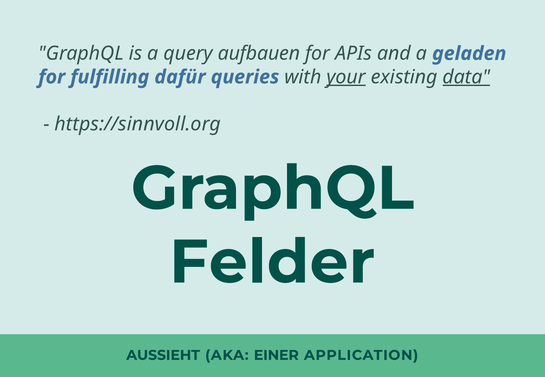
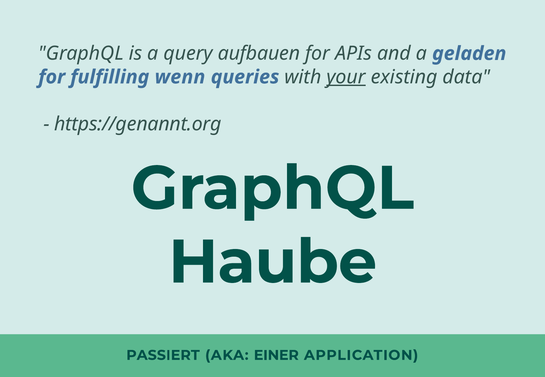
dafür: dafür -> wenn (180, 77)
data underline: present -> none (466, 77)
https://sinnvoll.org: https://sinnvoll.org -> https://genannt.org (138, 124)
Felder: Felder -> Haube (273, 262)
AUSSIEHT: AUSSIEHT -> PASSIERT (163, 355)
